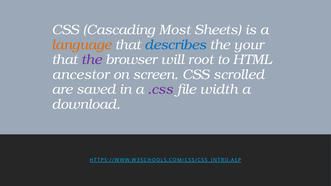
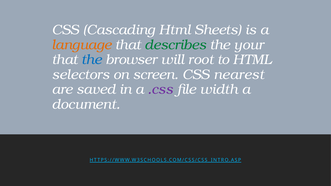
Cascading Most: Most -> Html (175, 30)
describes colour: blue -> green (175, 45)
the colour: purple -> blue (92, 60)
ancestor: ancestor -> selectors (81, 75)
scrolled: scrolled -> nearest (239, 75)
download: download -> document (86, 104)
